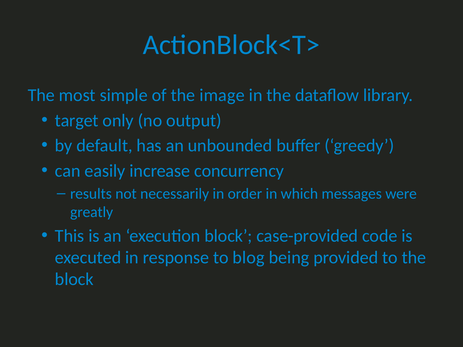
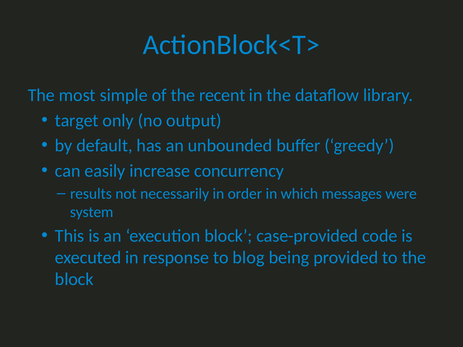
image: image -> recent (222, 95)
greatly: greatly -> system (92, 212)
